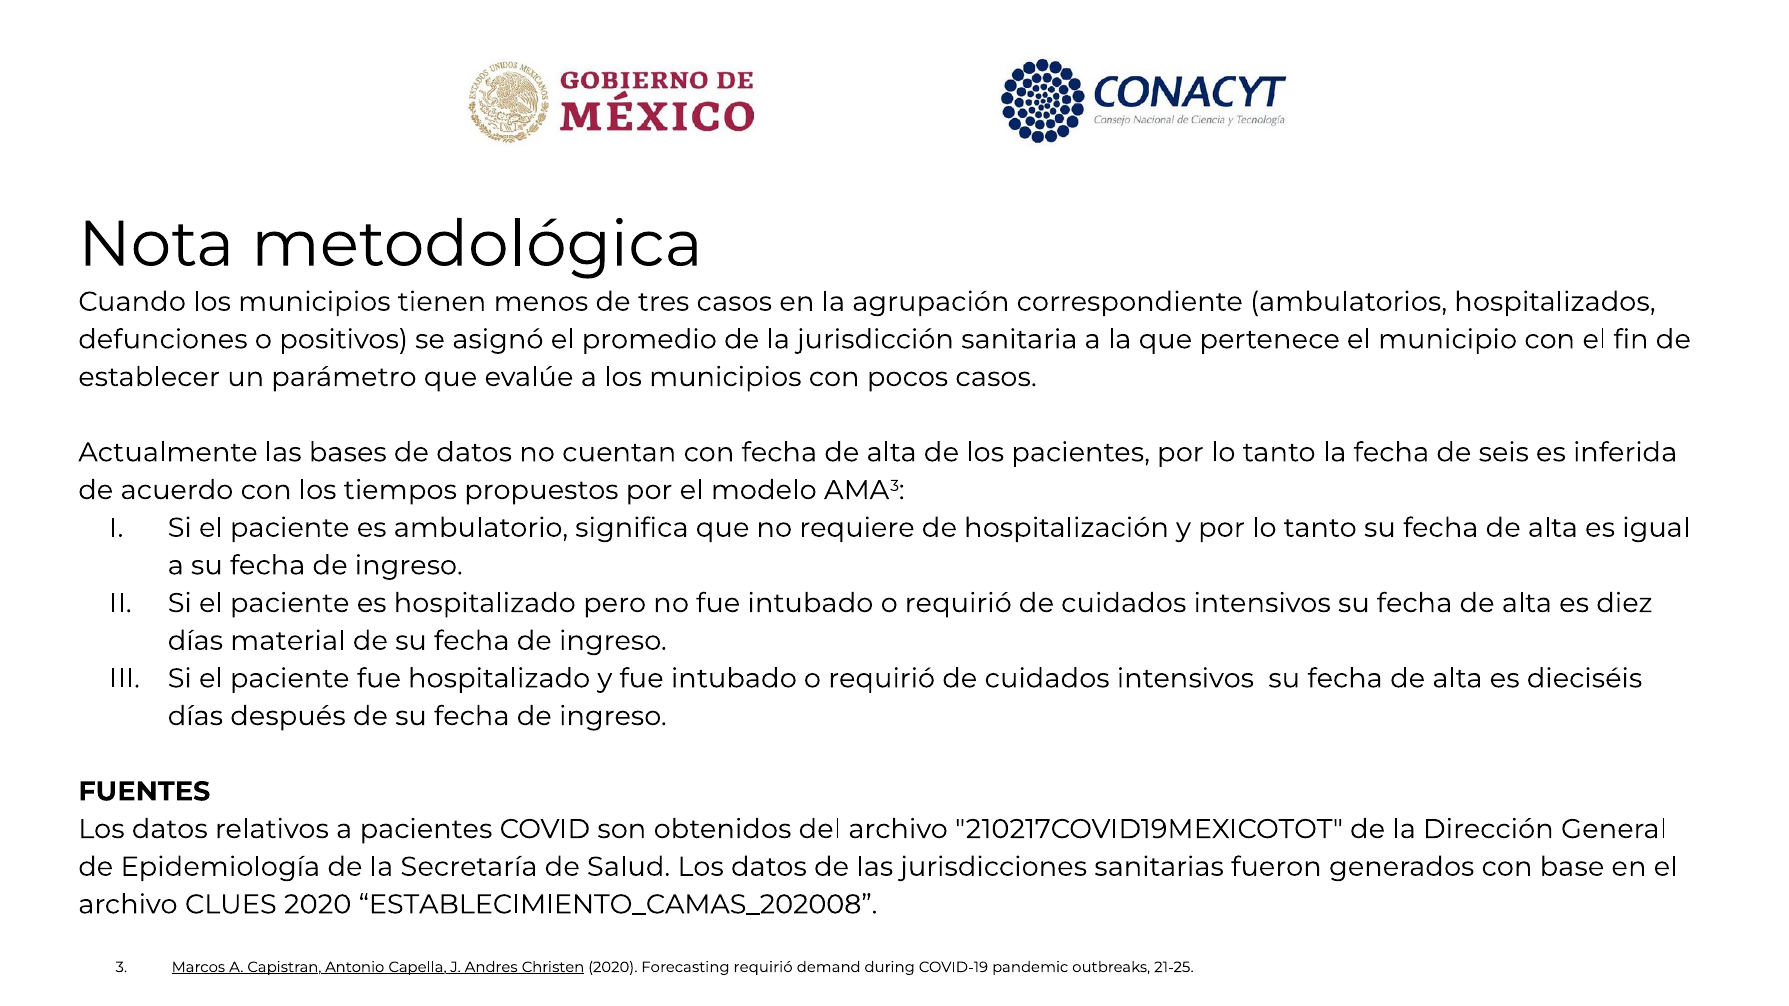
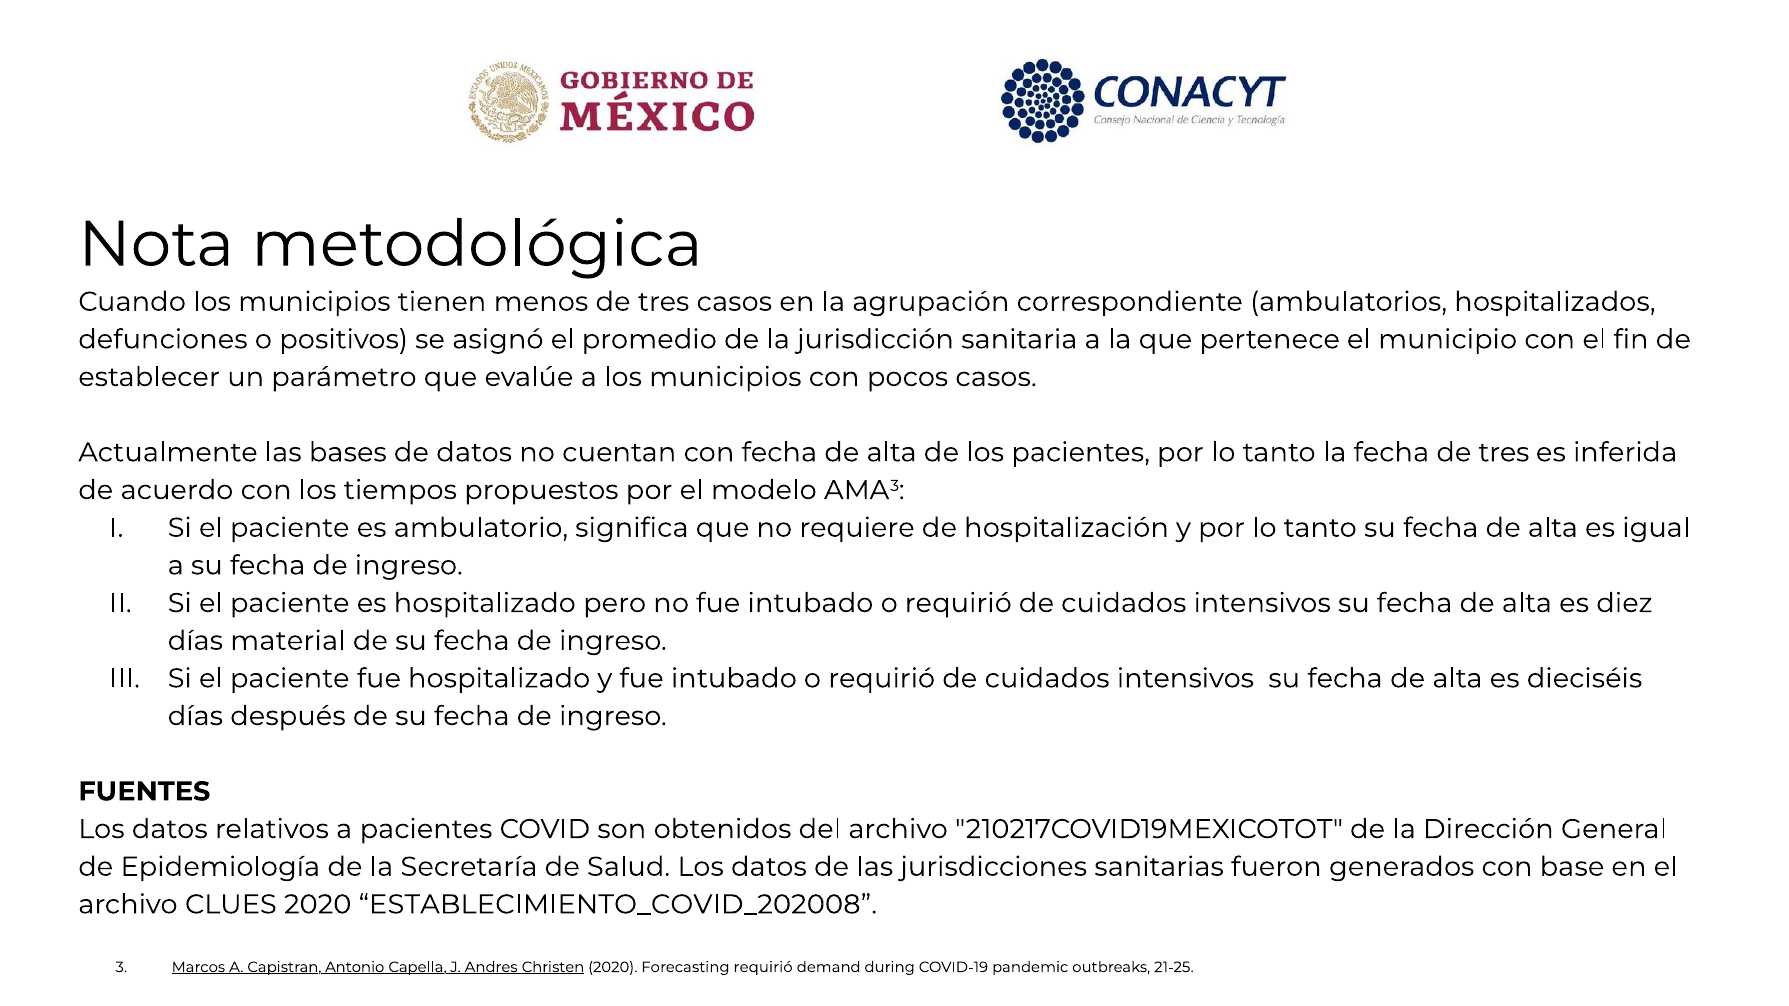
fecha de seis: seis -> tres (1504, 453)
ESTABLECIMIENTO_CAMAS_202008: ESTABLECIMIENTO_CAMAS_202008 -> ESTABLECIMIENTO_COVID_202008 (618, 905)
